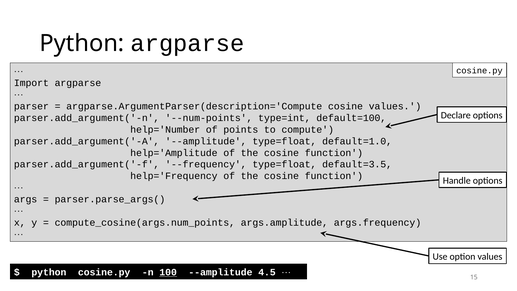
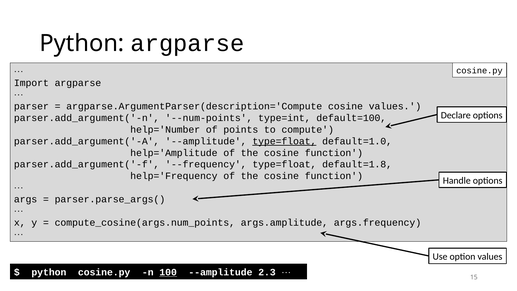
type=float underline: none -> present (284, 141)
default=3.5: default=3.5 -> default=1.8 (357, 164)
4.5: 4.5 -> 2.3 (267, 272)
